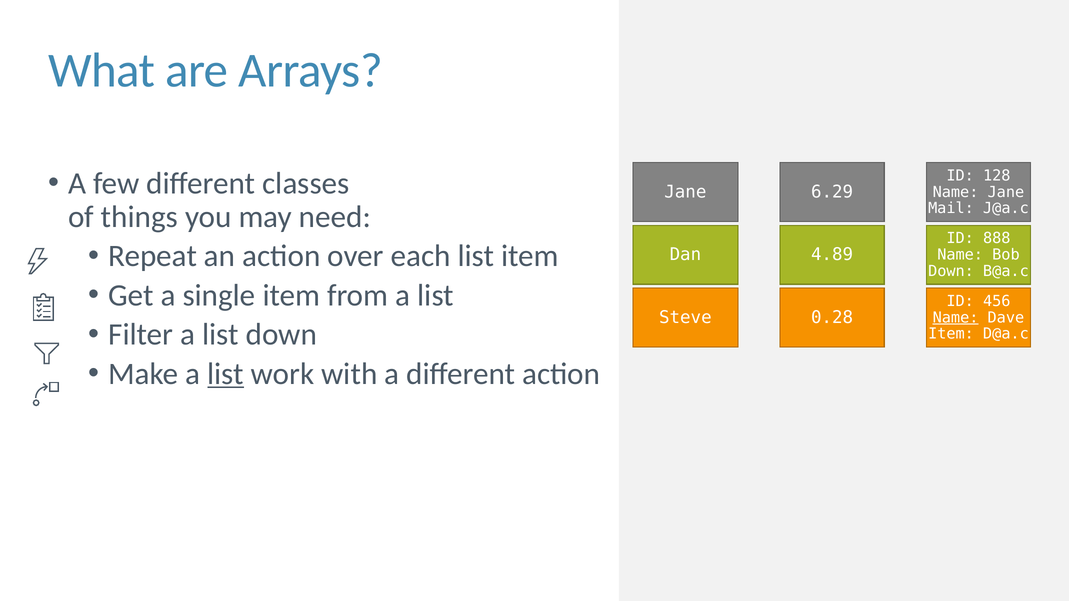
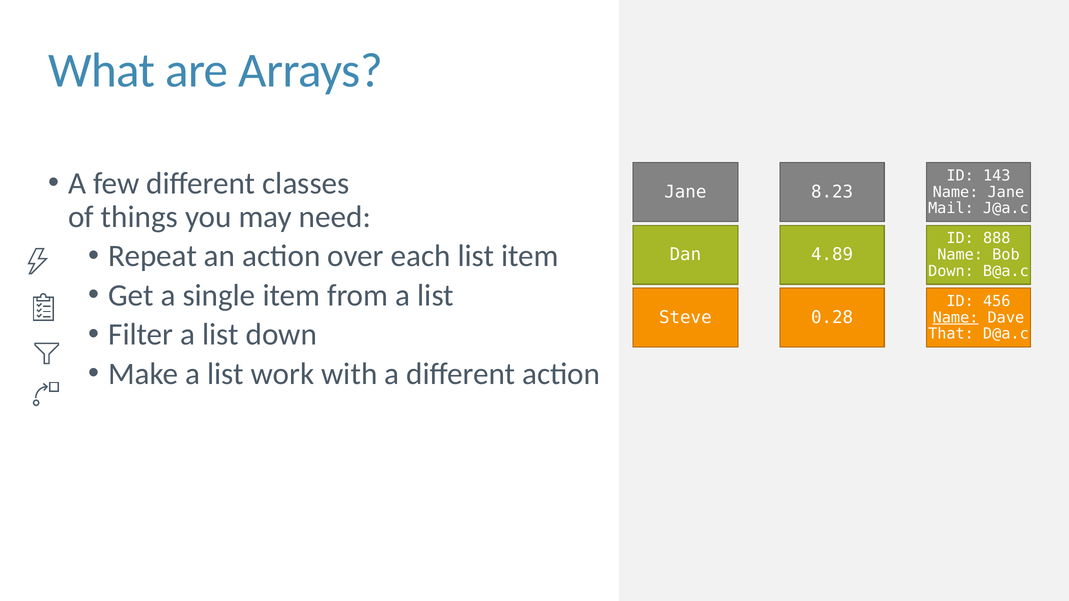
128: 128 -> 143 (997, 176)
6.29: 6.29 -> 8.23 (832, 192)
Item: Item -> That (951, 334)
list underline: present -> none (226, 374)
